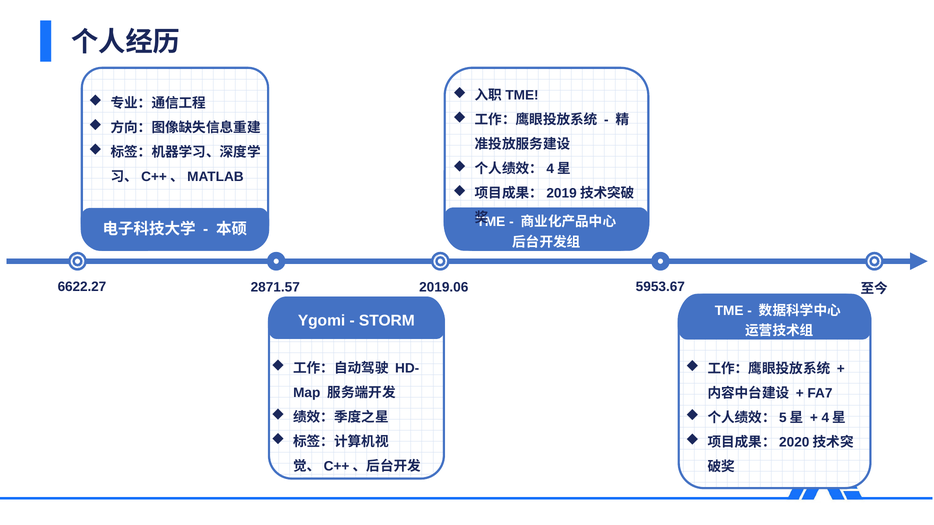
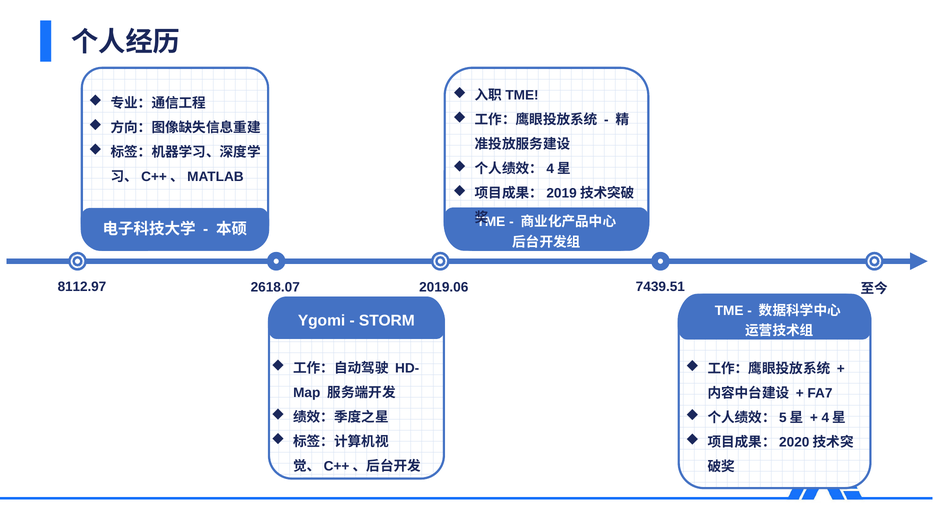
6622.27: 6622.27 -> 8112.97 (82, 287)
5953.67: 5953.67 -> 7439.51 (660, 287)
2871.57: 2871.57 -> 2618.07 (275, 287)
